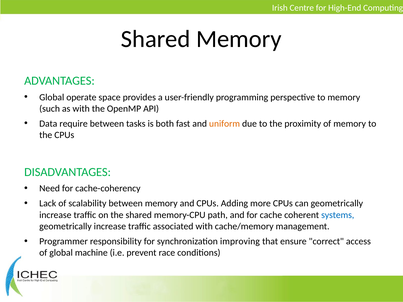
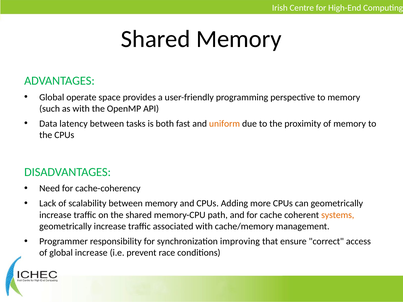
require: require -> latency (74, 124)
systems colour: blue -> orange (338, 215)
global machine: machine -> increase (91, 253)
